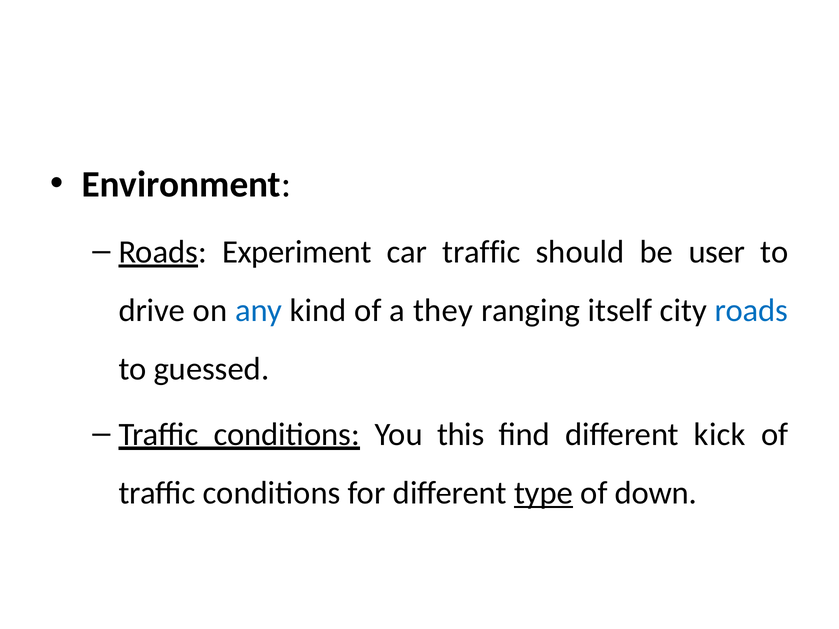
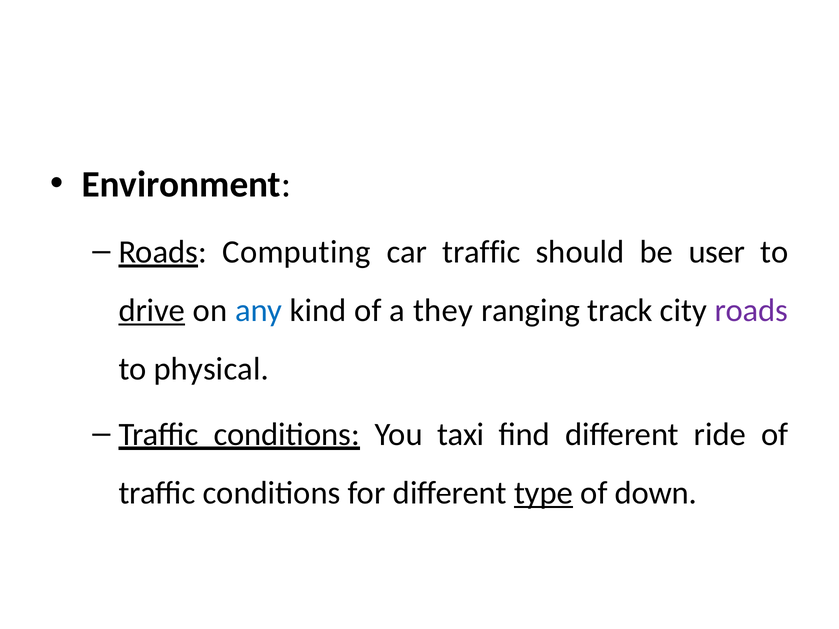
Experiment: Experiment -> Computing (297, 252)
drive underline: none -> present (152, 311)
itself: itself -> track (620, 311)
roads colour: blue -> purple (751, 311)
guessed: guessed -> physical (211, 369)
this: this -> taxi (461, 434)
kick: kick -> ride (720, 434)
